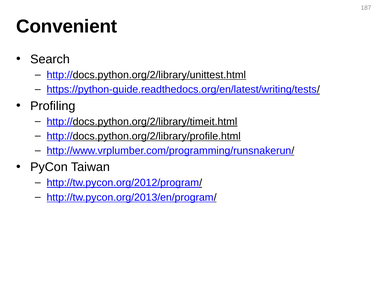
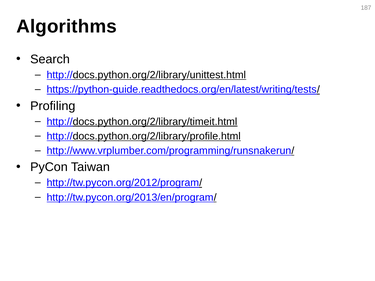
Convenient: Convenient -> Algorithms (67, 27)
